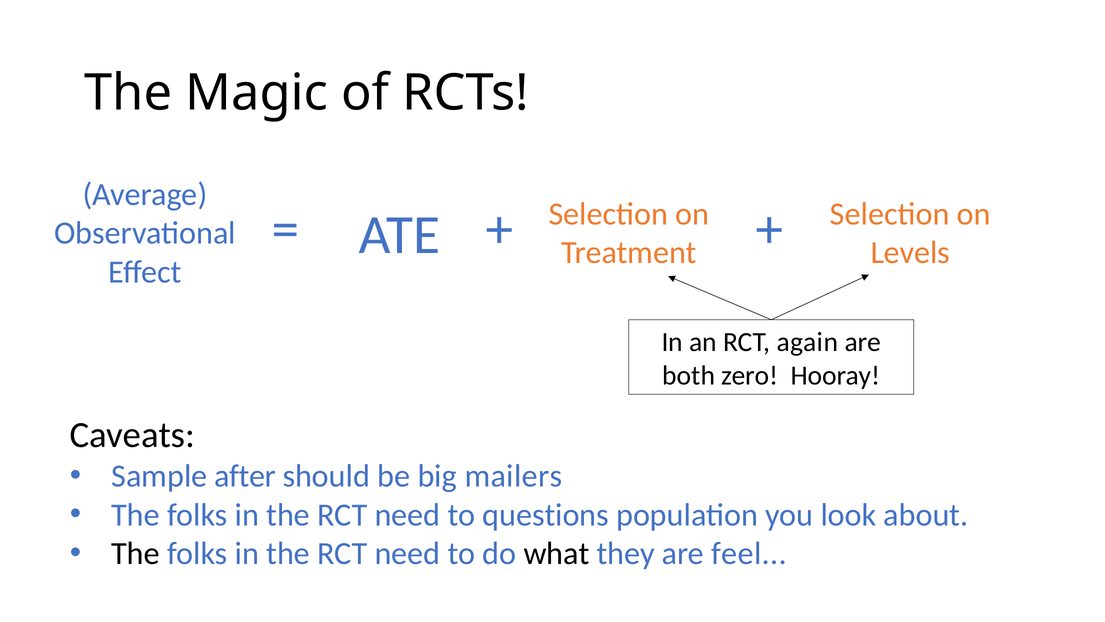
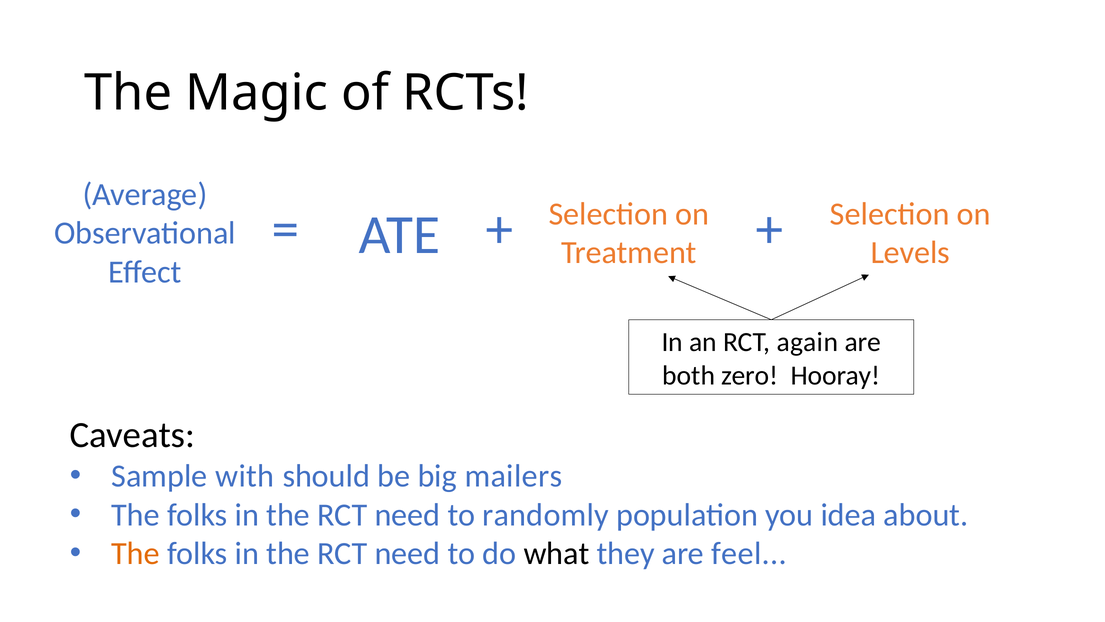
after: after -> with (245, 476)
questions: questions -> randomly (546, 515)
look: look -> idea (848, 515)
The colour: black -> orange (136, 553)
